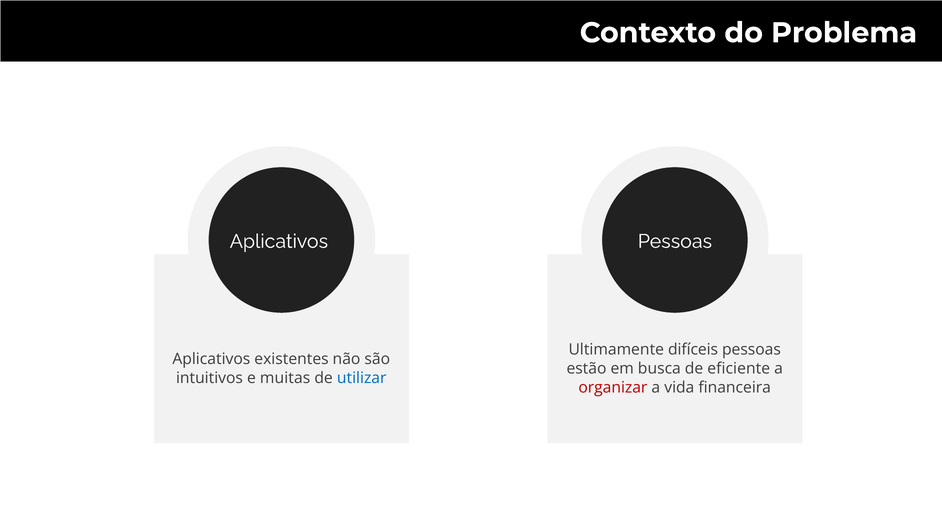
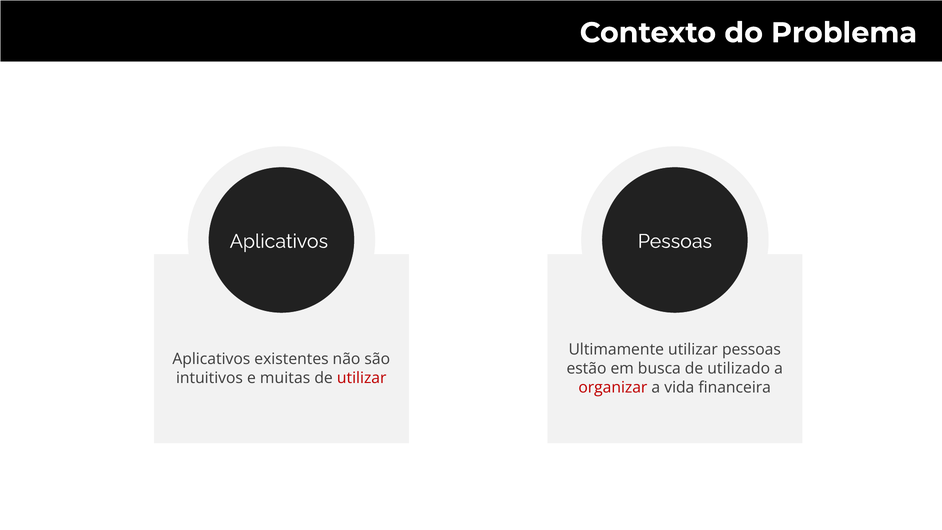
Ultimamente difíceis: difíceis -> utilizar (693, 350)
eficiente: eficiente -> utilizado (739, 369)
utilizar colour: blue -> red (362, 378)
